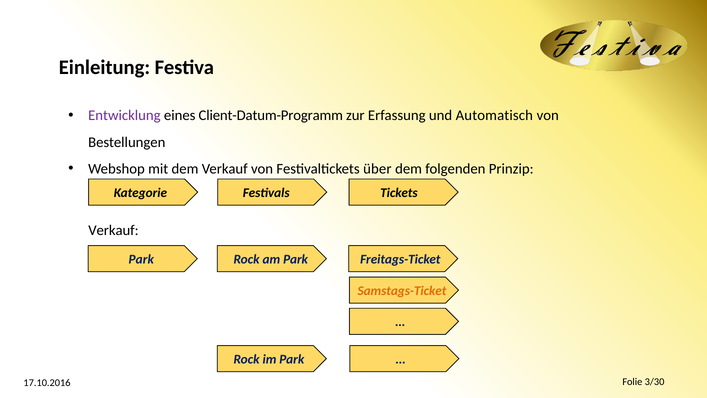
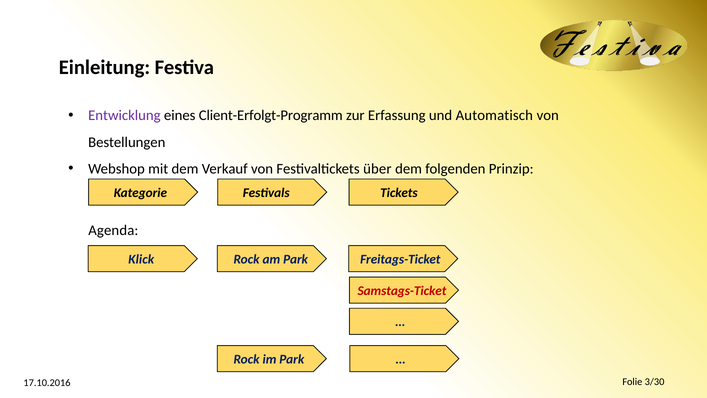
Client-Datum-Programm: Client-Datum-Programm -> Client-Erfolgt-Programm (271, 116)
Verkauf: Verkauf -> Agenda (113, 230)
Park: Park -> Klick (141, 259)
Samstags-Ticket colour: orange -> red (402, 291)
